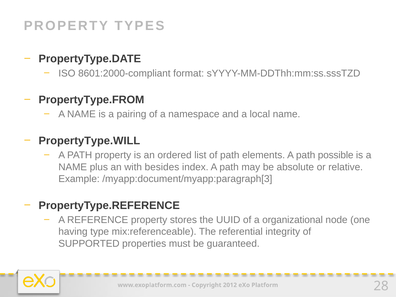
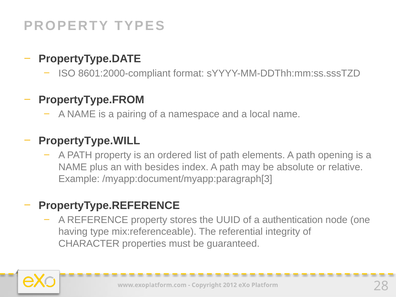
possible: possible -> opening (336, 155)
organizational: organizational -> authentication (293, 220)
SUPPORTED: SUPPORTED -> CHARACTER (89, 244)
